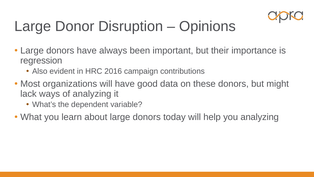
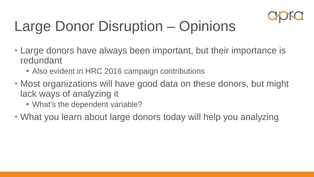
regression: regression -> redundant (41, 60)
